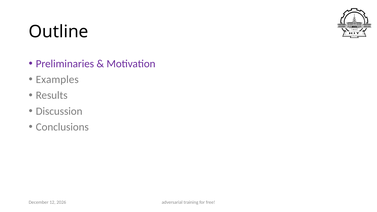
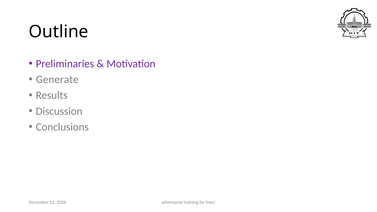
Examples: Examples -> Generate (57, 80)
